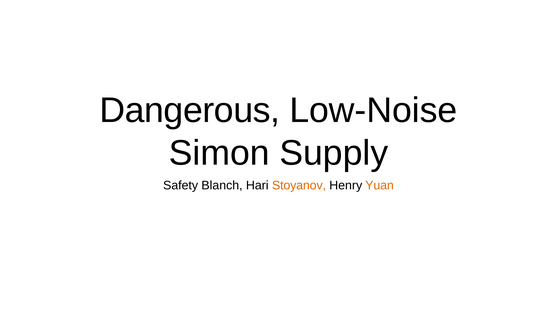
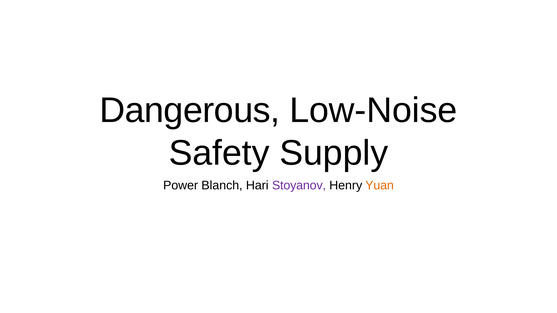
Simon: Simon -> Safety (219, 153)
Safety: Safety -> Power (181, 186)
Stoyanov colour: orange -> purple (299, 186)
